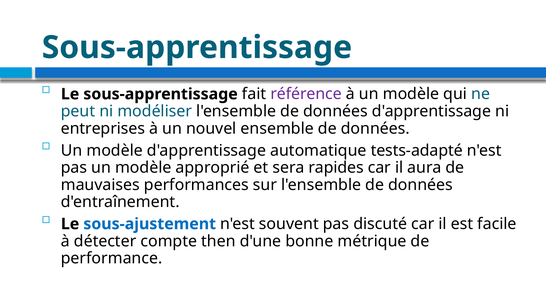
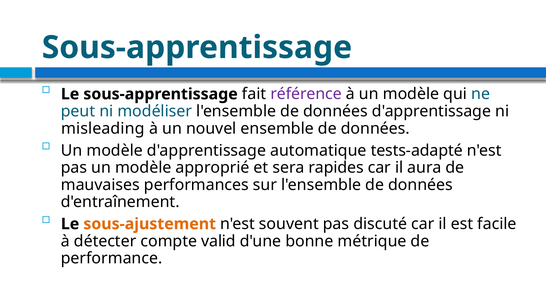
entreprises: entreprises -> misleading (103, 129)
sous-ajustement colour: blue -> orange (150, 224)
then: then -> valid (219, 241)
